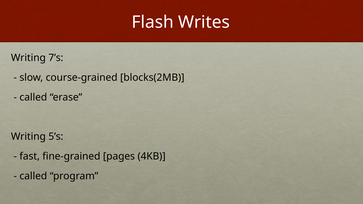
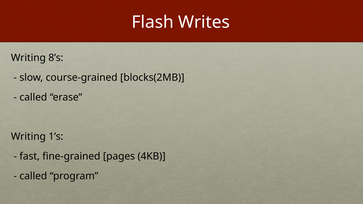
7’s: 7’s -> 8’s (56, 58)
5’s: 5’s -> 1’s (56, 137)
